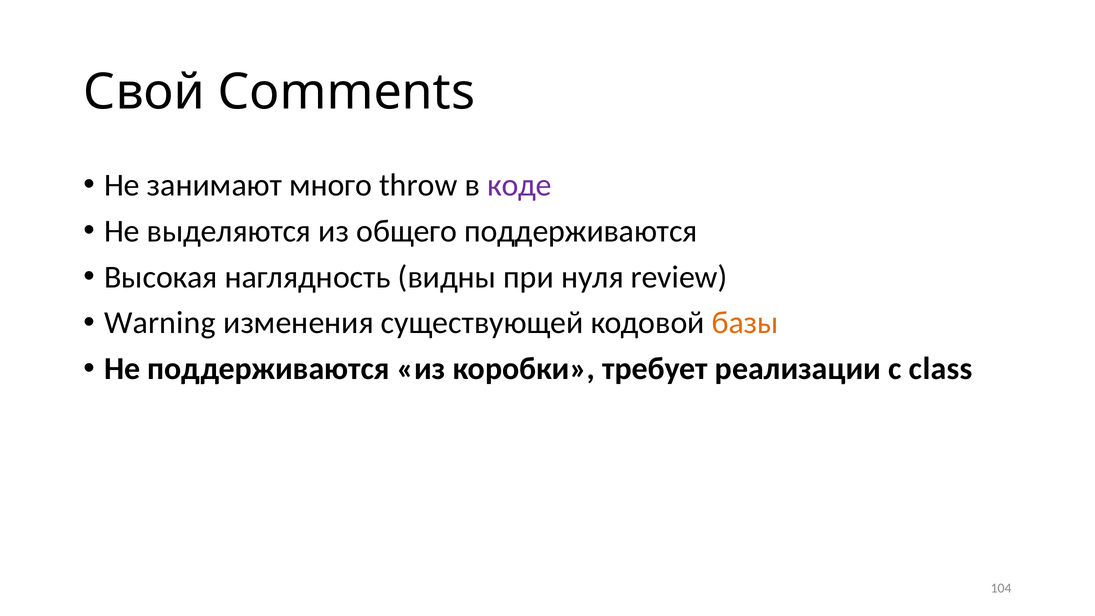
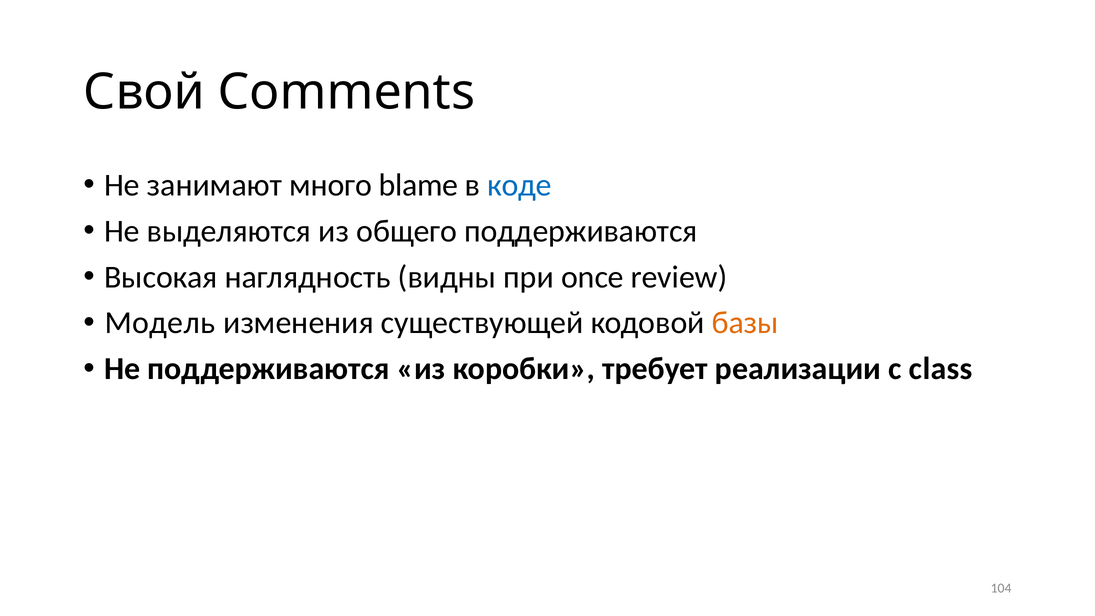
throw: throw -> blame (419, 185)
коде colour: purple -> blue (519, 185)
нуля: нуля -> once (592, 277)
Warning: Warning -> Модель (160, 323)
